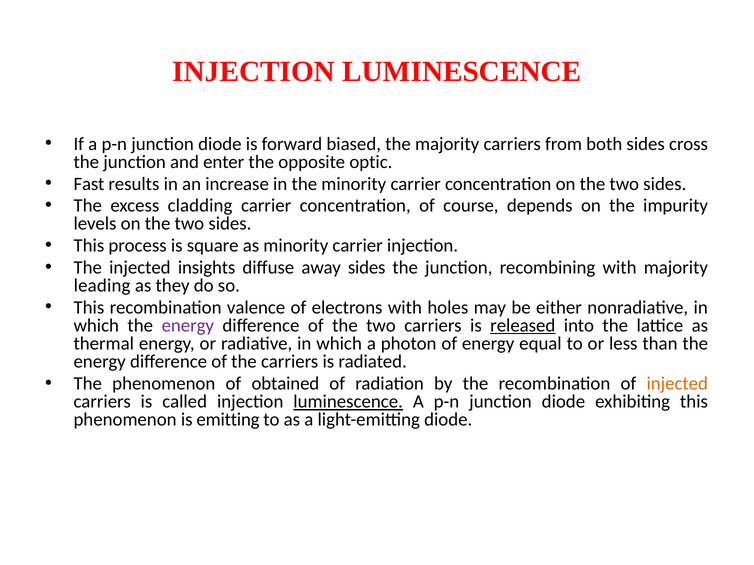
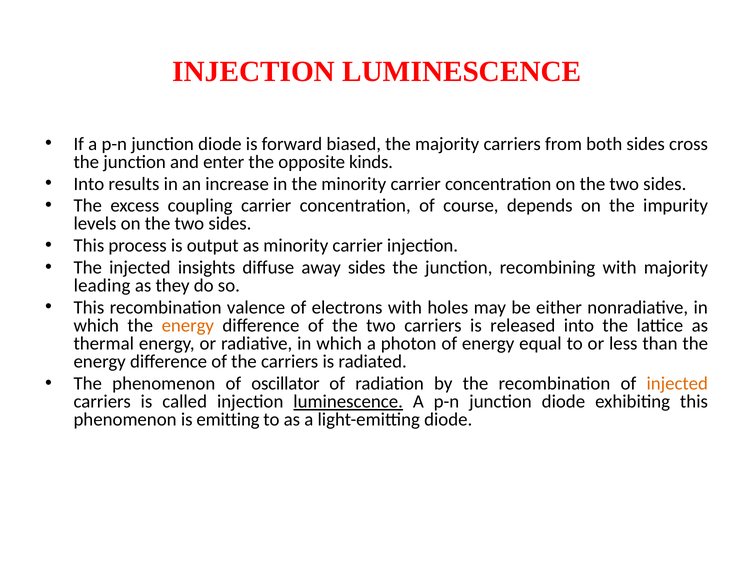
optic: optic -> kinds (371, 162)
Fast: Fast -> Into (89, 184)
cladding: cladding -> coupling (200, 206)
square: square -> output (213, 246)
energy colour: purple -> orange (188, 326)
released underline: present -> none (523, 326)
obtained: obtained -> oscillator (285, 384)
